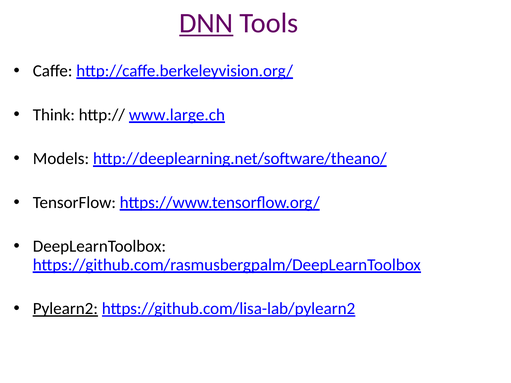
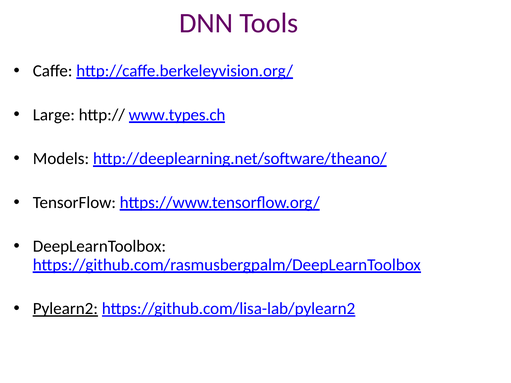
DNN underline: present -> none (206, 23)
Think: Think -> Large (54, 115)
www.large.ch: www.large.ch -> www.types.ch (177, 115)
